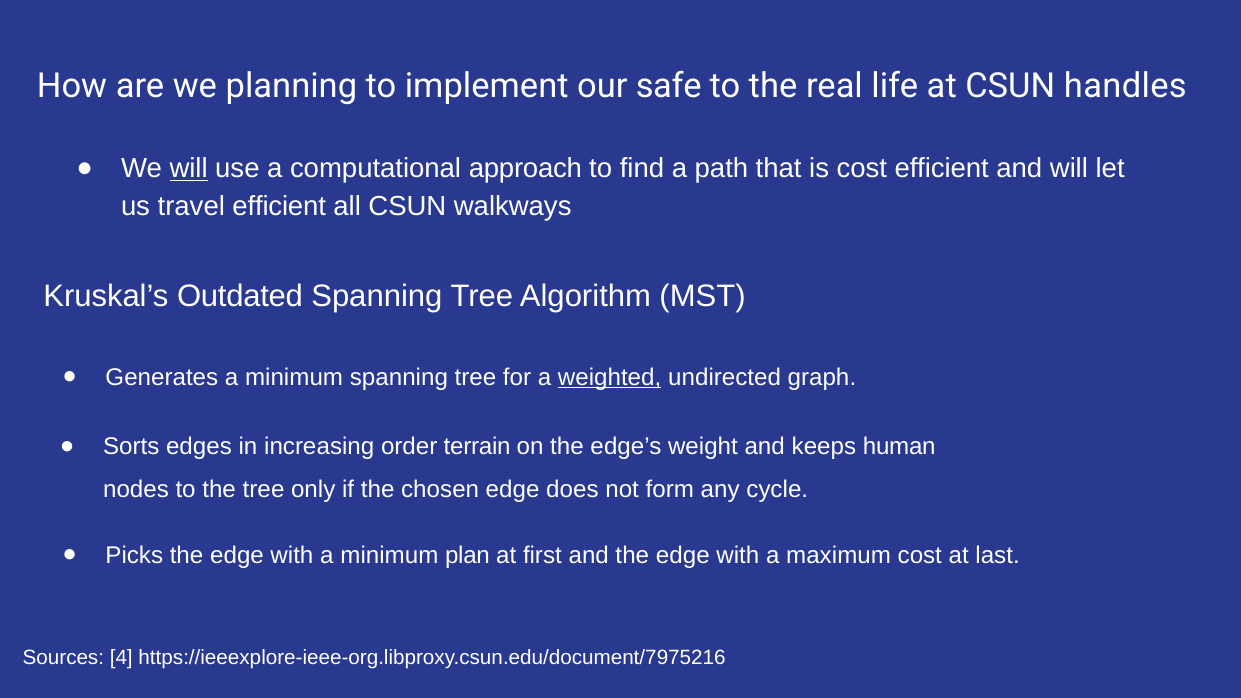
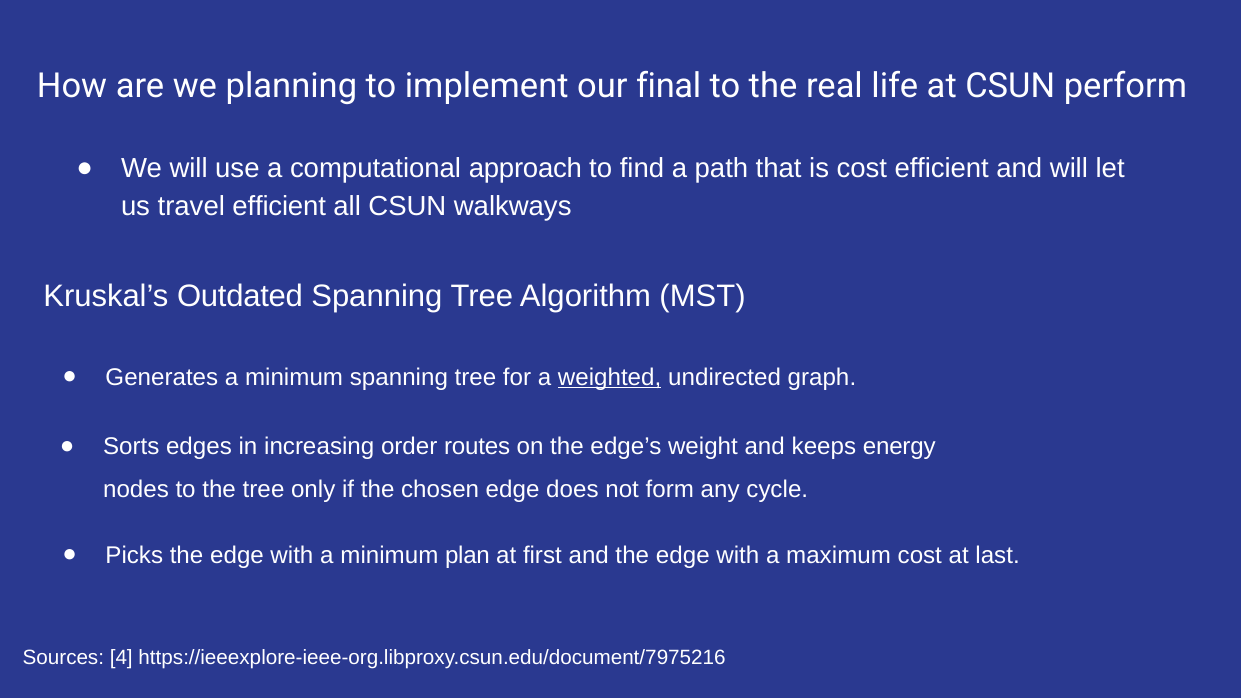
safe: safe -> final (669, 86)
handles: handles -> perform (1125, 86)
will underline: present -> none (189, 169)
terrain: terrain -> routes (477, 446)
human: human -> energy (899, 446)
